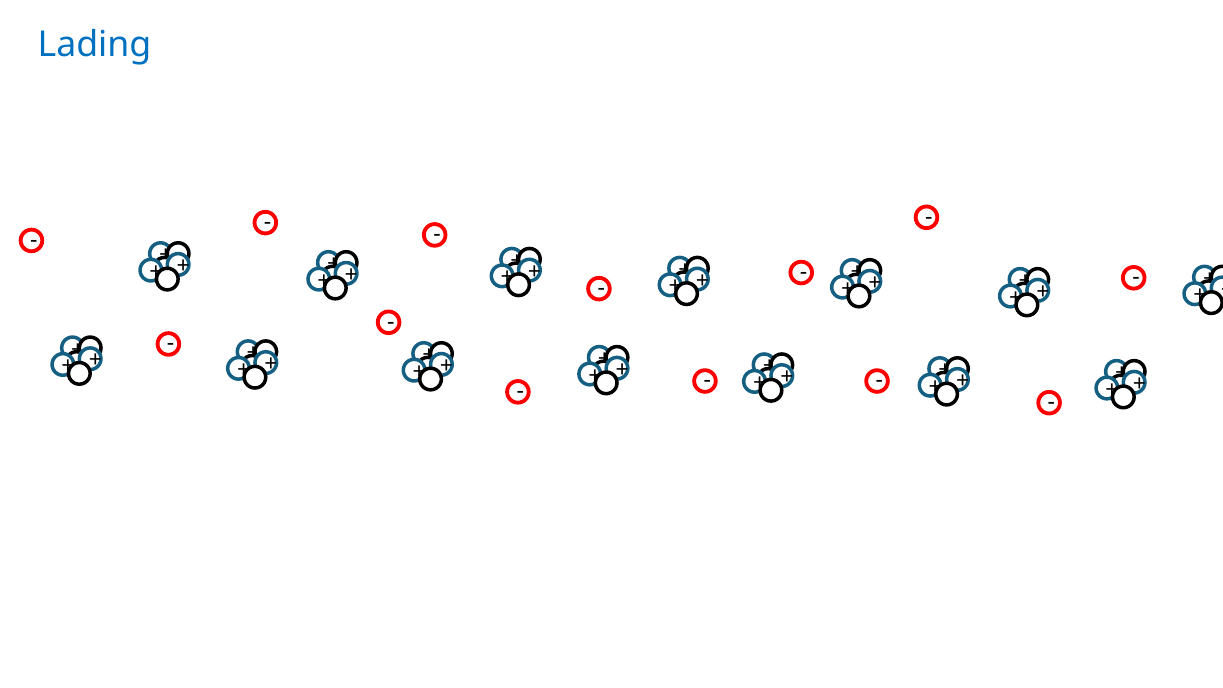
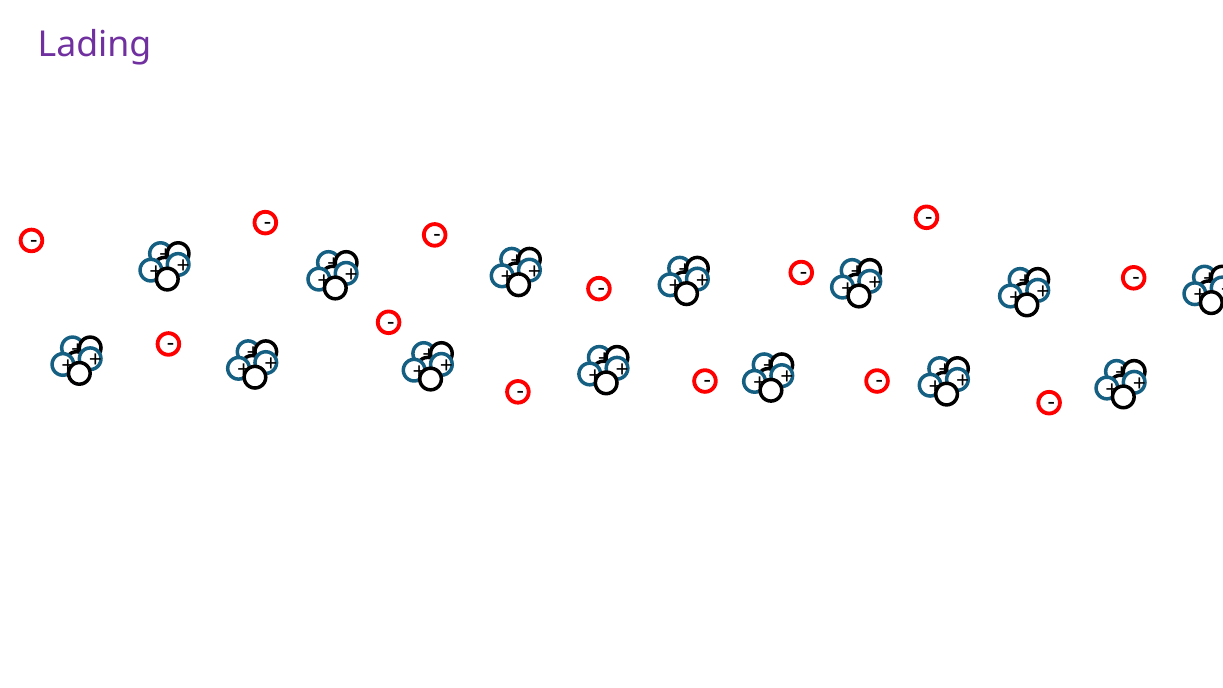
Lading colour: blue -> purple (95, 45)
